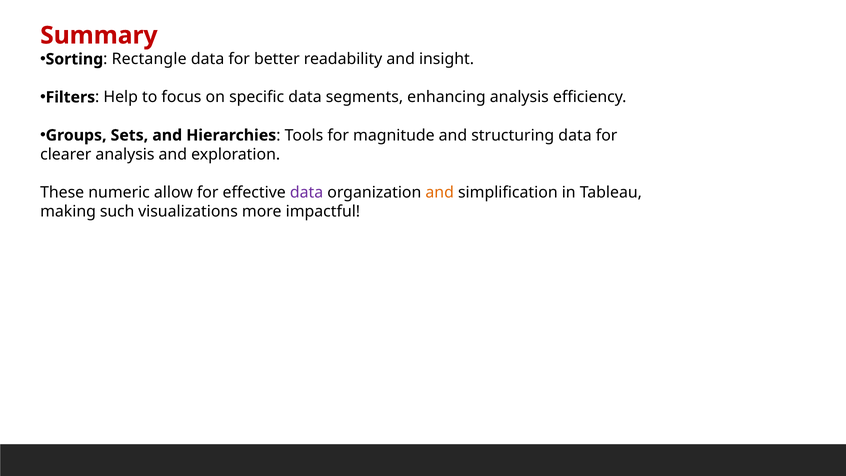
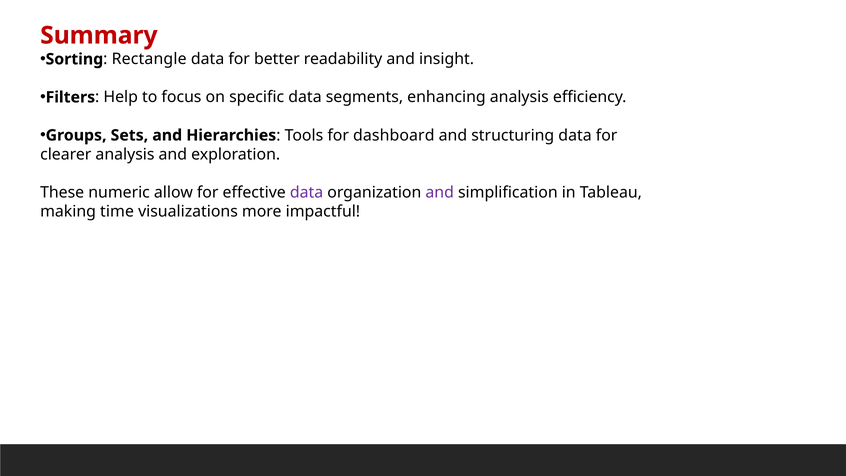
magnitude: magnitude -> dashboard (394, 135)
and colour: orange -> purple (440, 192)
such: such -> time (117, 211)
